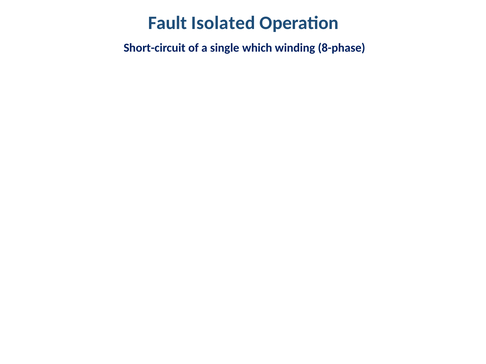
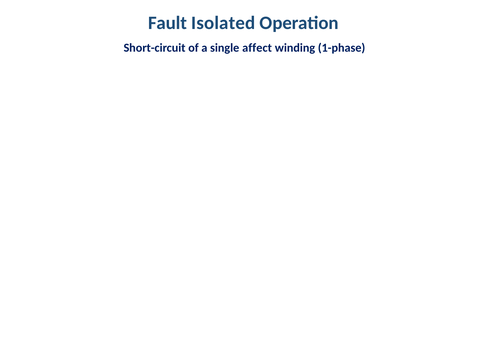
which: which -> affect (257, 48)
8-phase: 8-phase -> 1-phase (342, 48)
